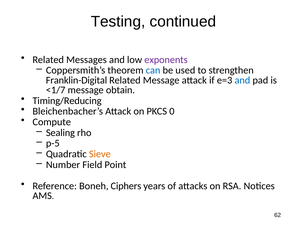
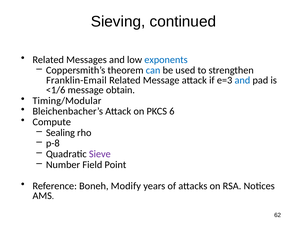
Testing: Testing -> Sieving (118, 22)
exponents colour: purple -> blue (166, 60)
Franklin-Digital: Franklin-Digital -> Franklin-Email (76, 80)
<1/7: <1/7 -> <1/6 (56, 90)
Timing/Reducing: Timing/Reducing -> Timing/Modular (67, 101)
0: 0 -> 6 (172, 111)
p-5: p-5 -> p-8 (53, 144)
Sieve colour: orange -> purple (100, 154)
Ciphers: Ciphers -> Modify (126, 186)
